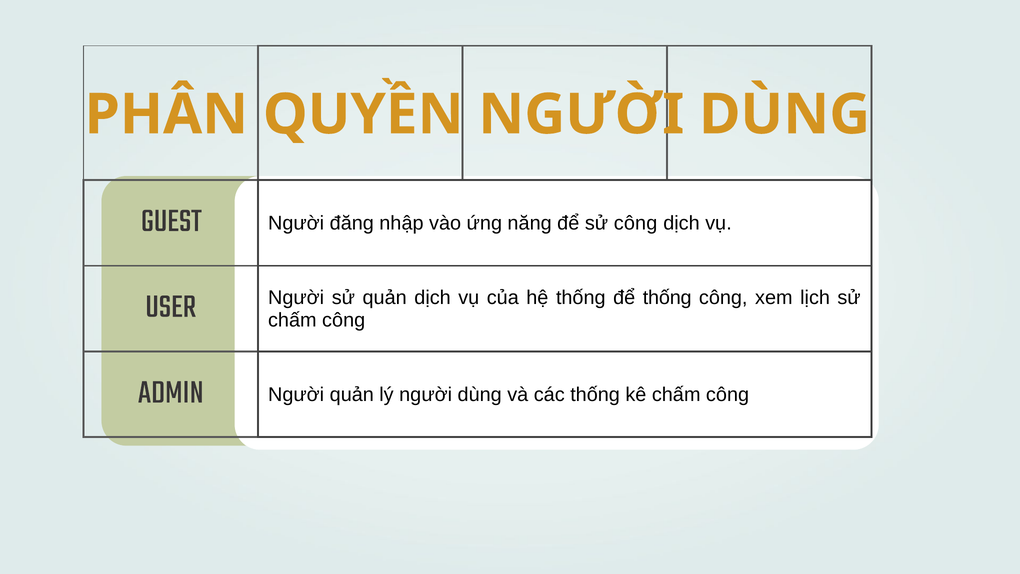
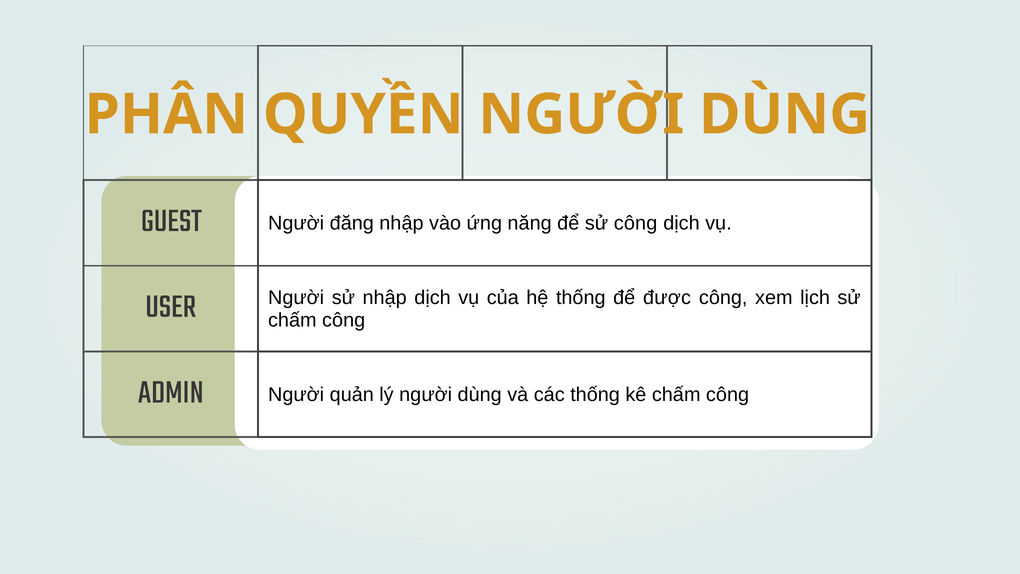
sử quản: quản -> nhập (385, 298)
để thống: thống -> được (667, 298)
